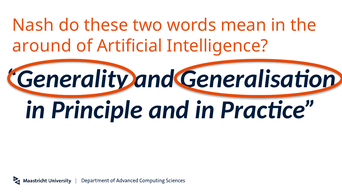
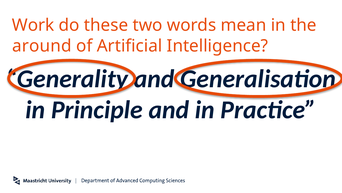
Nash: Nash -> Work (33, 25)
